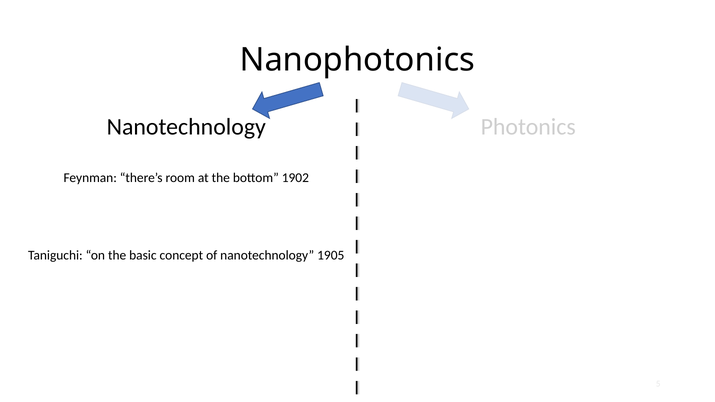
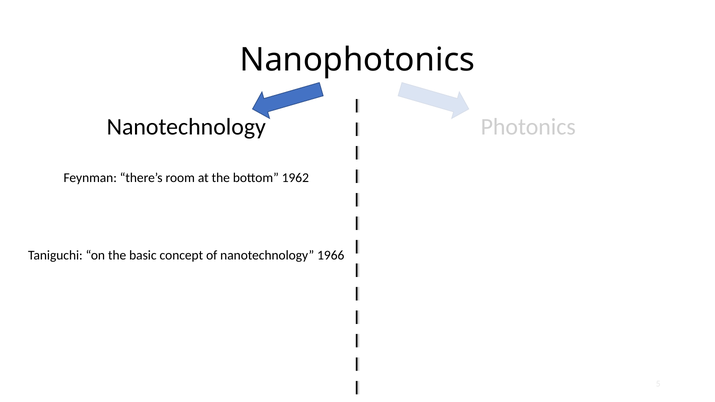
1902: 1902 -> 1962 (295, 178)
1905: 1905 -> 1966 (331, 255)
